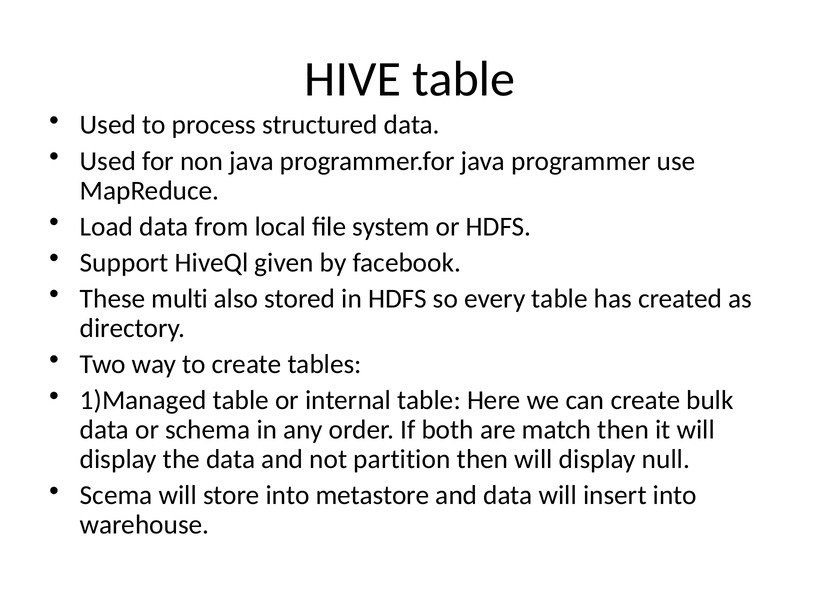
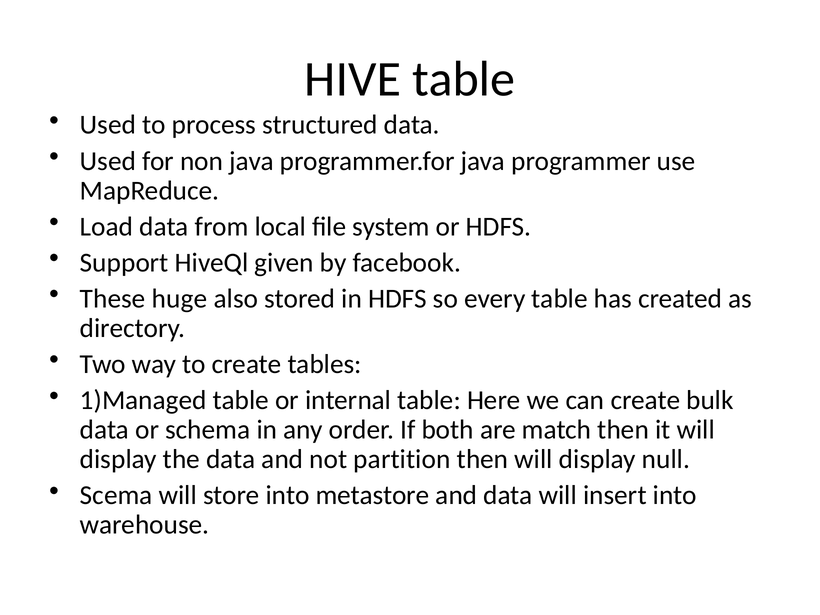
multi: multi -> huge (180, 299)
